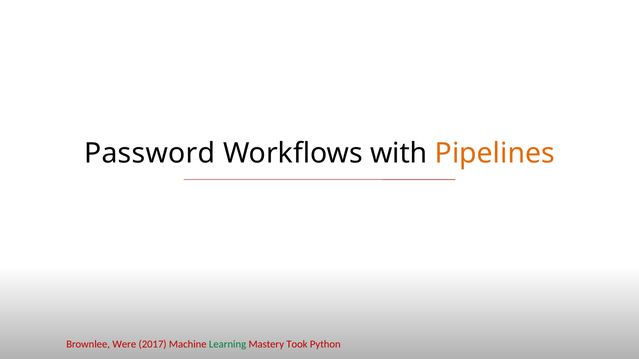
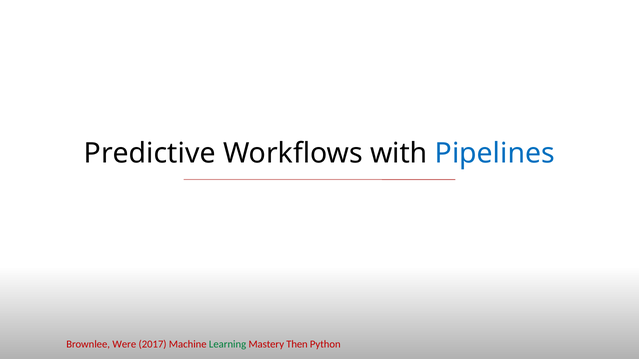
Password: Password -> Predictive (150, 153)
Pipelines colour: orange -> blue (495, 153)
Took: Took -> Then (297, 345)
